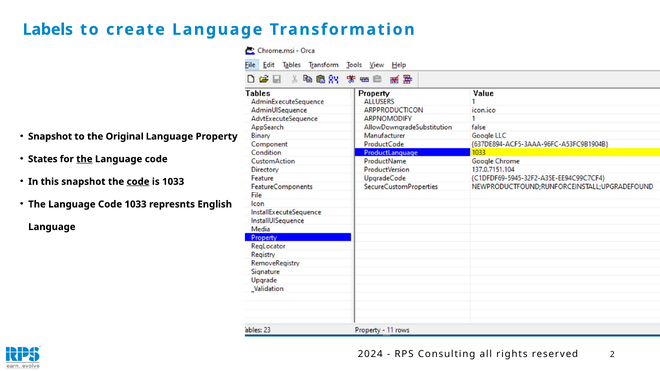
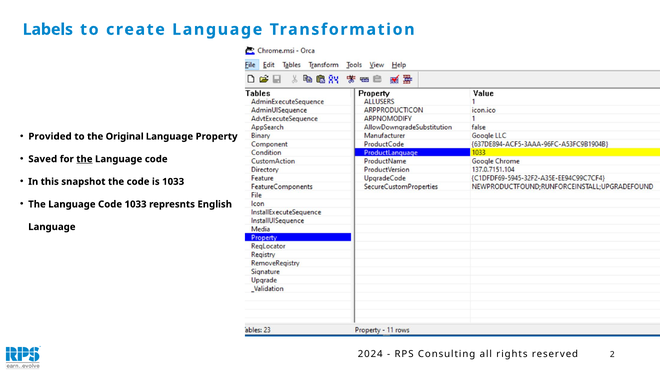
Snapshot: Snapshot -> Provided (50, 137)
States: States -> Saved (43, 159)
code underline: present -> none (138, 182)
